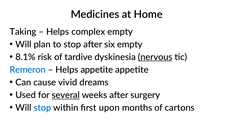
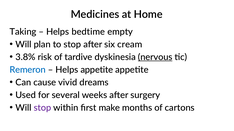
complex: complex -> bedtime (88, 32)
six empty: empty -> cream (130, 45)
8.1%: 8.1% -> 3.8% (25, 57)
several underline: present -> none (66, 96)
stop colour: blue -> purple (42, 108)
upon: upon -> make (109, 108)
